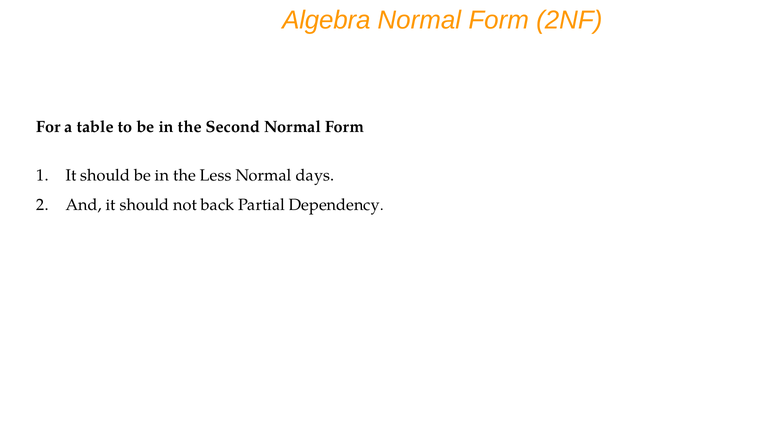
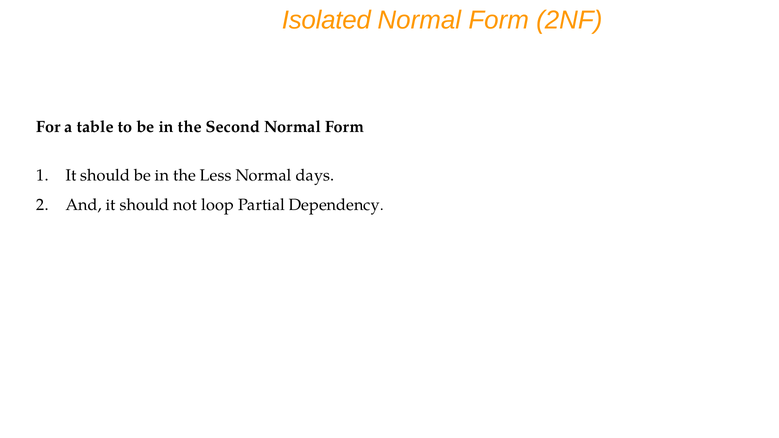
Algebra: Algebra -> Isolated (326, 20)
back: back -> loop (217, 205)
